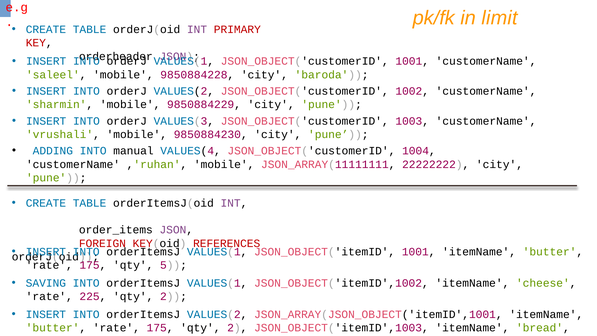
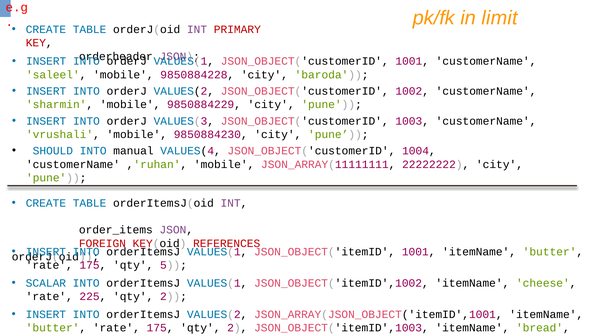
ADDING: ADDING -> SHOULD (53, 151)
SAVING: SAVING -> SCALAR (46, 283)
